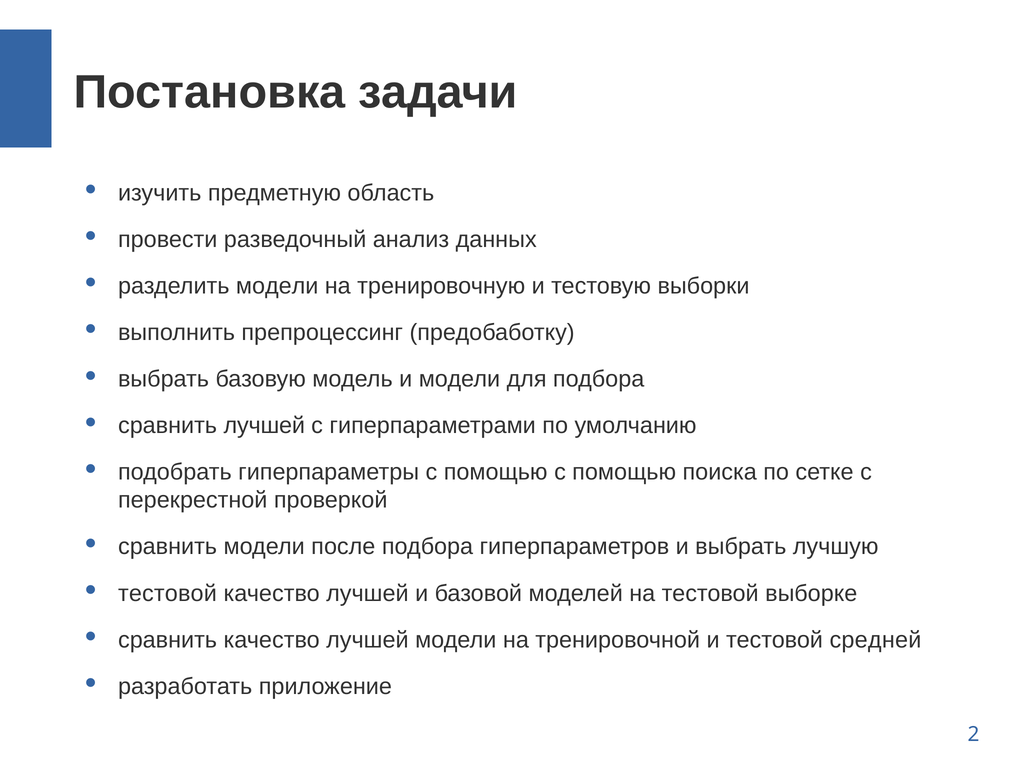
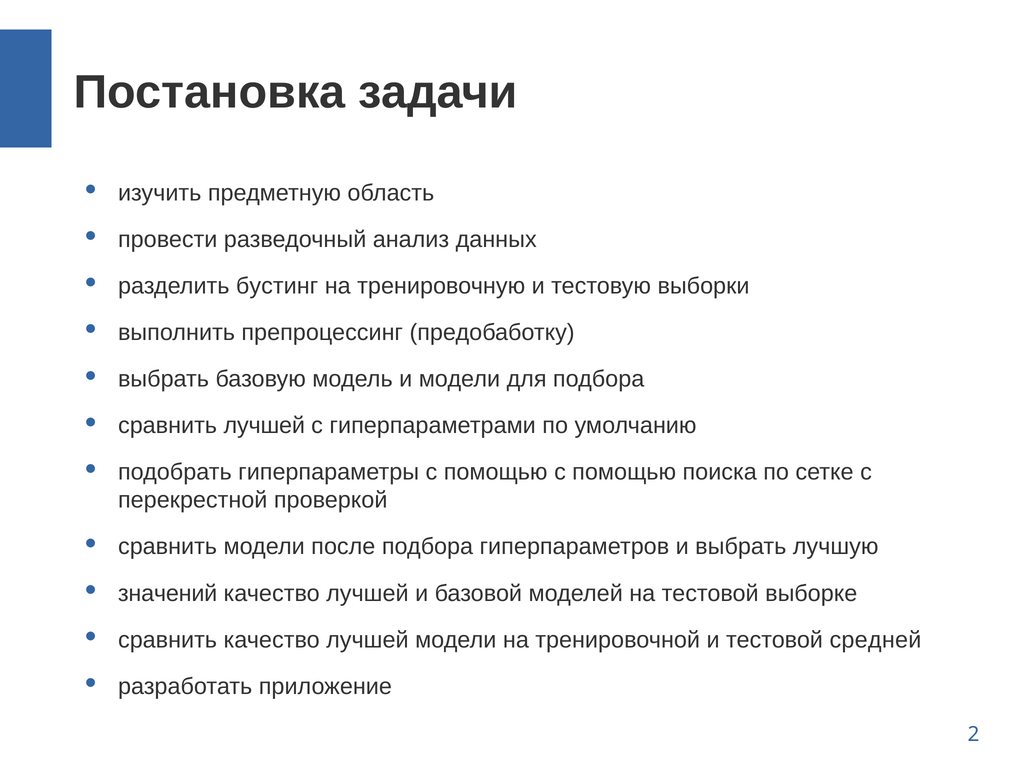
разделить модели: модели -> бустинг (277, 286)
тестовой: тестовой -> значений (168, 593)
